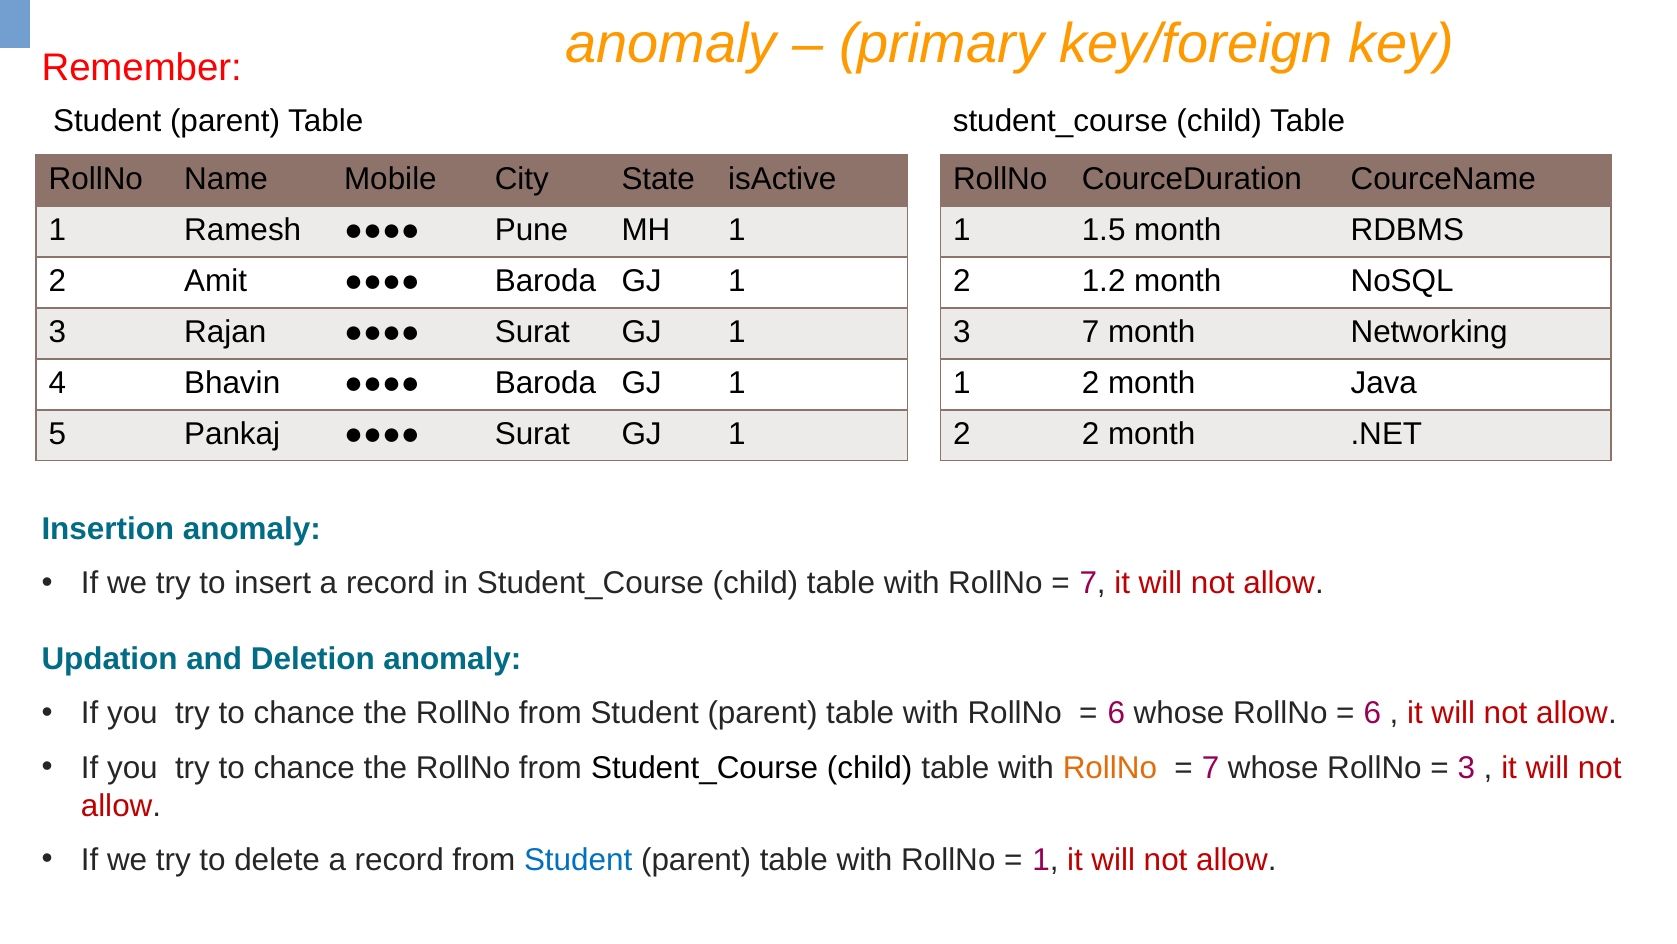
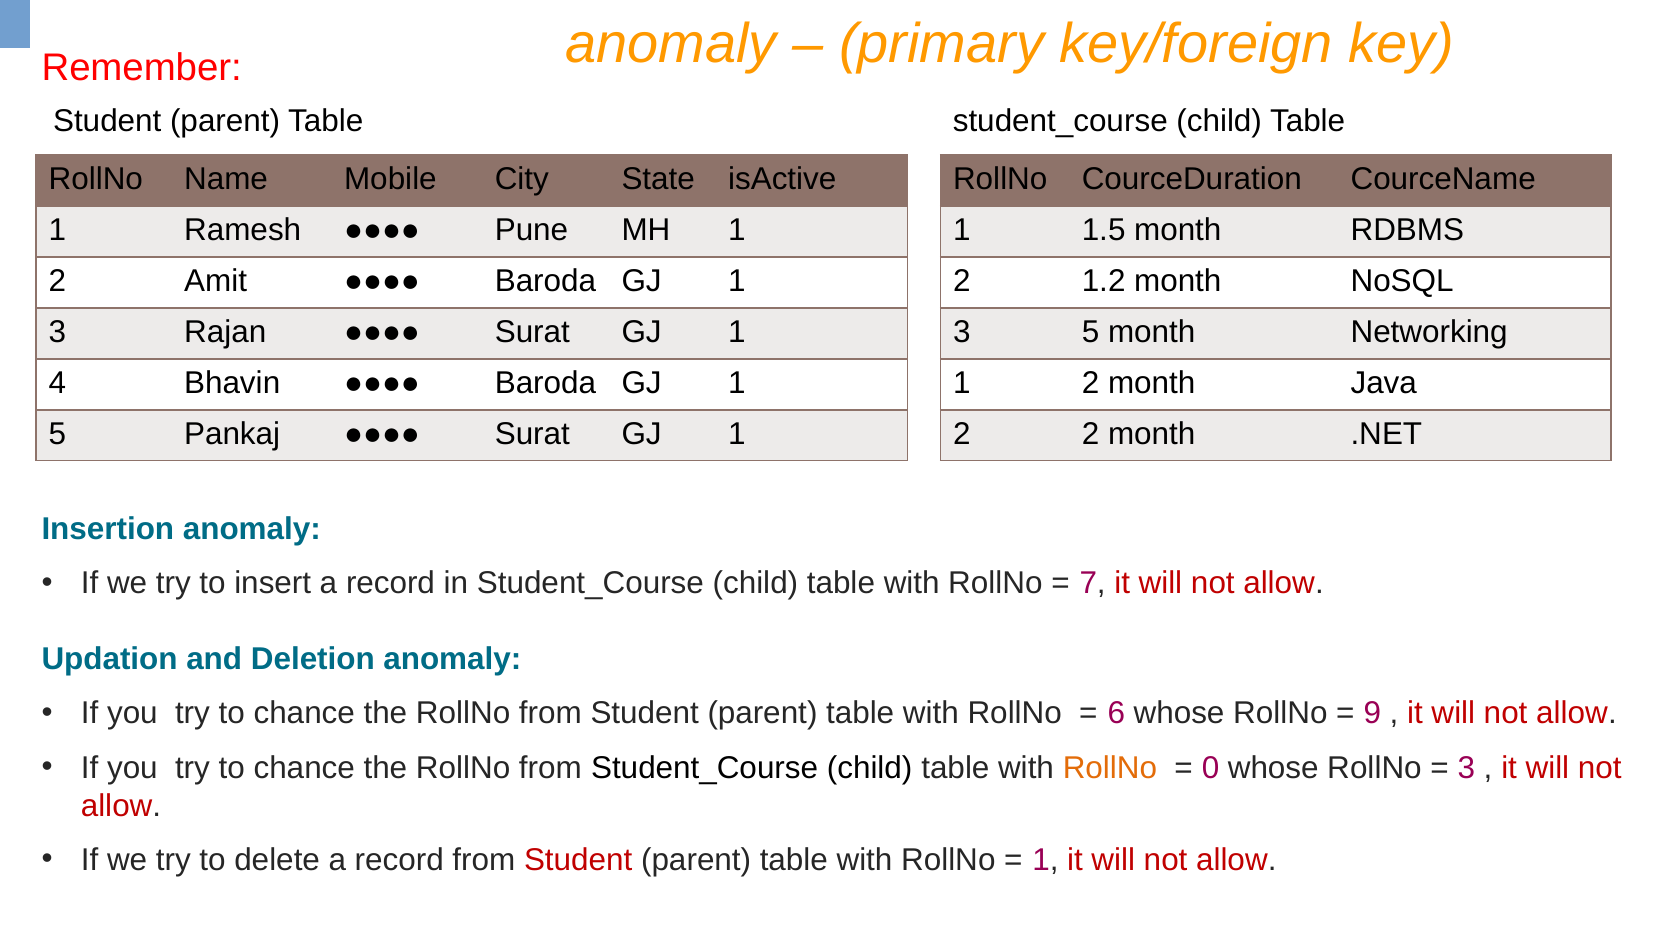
3 7: 7 -> 5 (1091, 332)
6: 6 -> 9 (1372, 713)
7: 7 -> 0 (1211, 767)
Student colour: blue -> red (578, 860)
